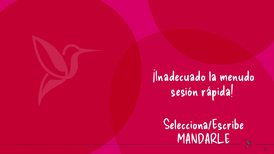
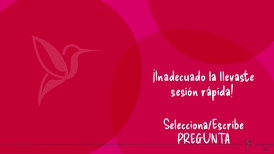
menudo: menudo -> llevaste (237, 77)
MANDARLE: MANDARLE -> PREGUNTA (204, 140)
